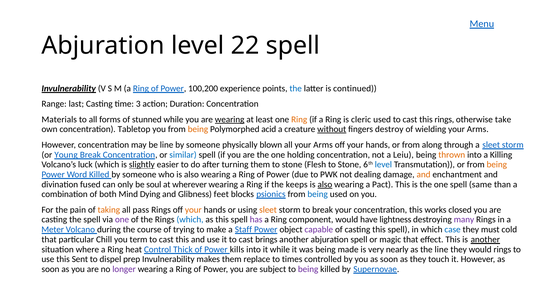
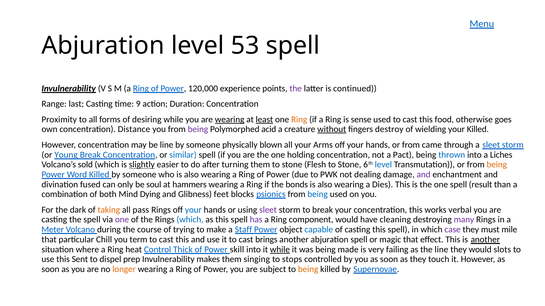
22: 22 -> 53 (245, 46)
100,200: 100,200 -> 120,000 (203, 89)
the colour: blue -> purple (296, 89)
3: 3 -> 9 (138, 104)
Materials: Materials -> Proximity (59, 120)
stunned: stunned -> desiring (147, 120)
least underline: none -> present (264, 120)
cleric: cleric -> sense (361, 120)
this rings: rings -> food (444, 120)
take: take -> goes (503, 120)
Tabletop: Tabletop -> Distance (134, 129)
being colour: orange -> purple (198, 129)
wielding your Arms: Arms -> Killed (478, 129)
along: along -> came (432, 145)
Leiu: Leiu -> Pact (403, 155)
thrown colour: orange -> blue (452, 155)
Killing: Killing -> Liches (501, 155)
luck: luck -> sold (85, 165)
and colour: orange -> purple (424, 175)
wherever: wherever -> hammers (190, 185)
keeps: keeps -> bonds (297, 185)
also underline: present -> none (325, 185)
Pact: Pact -> Dies (383, 185)
same: same -> result (481, 185)
pain: pain -> dark (78, 210)
your colour: orange -> blue (193, 210)
sleet colour: orange -> purple (268, 210)
closed: closed -> verbal (460, 210)
lightness: lightness -> cleaning (395, 220)
capable colour: purple -> blue (319, 230)
case colour: blue -> purple (453, 230)
cold: cold -> mile (509, 230)
kills: kills -> skill (237, 250)
while underline: none -> present (280, 250)
nearly: nearly -> failing (397, 250)
would rings: rings -> slots (502, 250)
replace: replace -> singing (257, 260)
times: times -> stops (292, 260)
longer colour: purple -> orange (124, 270)
being colour: purple -> orange (308, 270)
